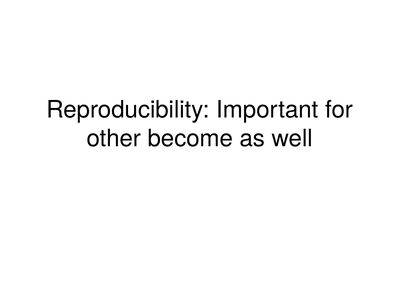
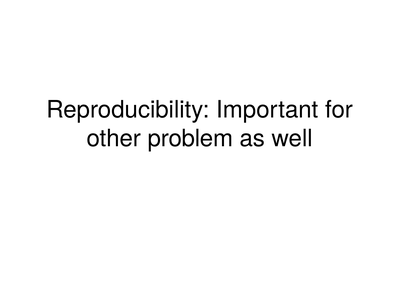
become: become -> problem (190, 138)
